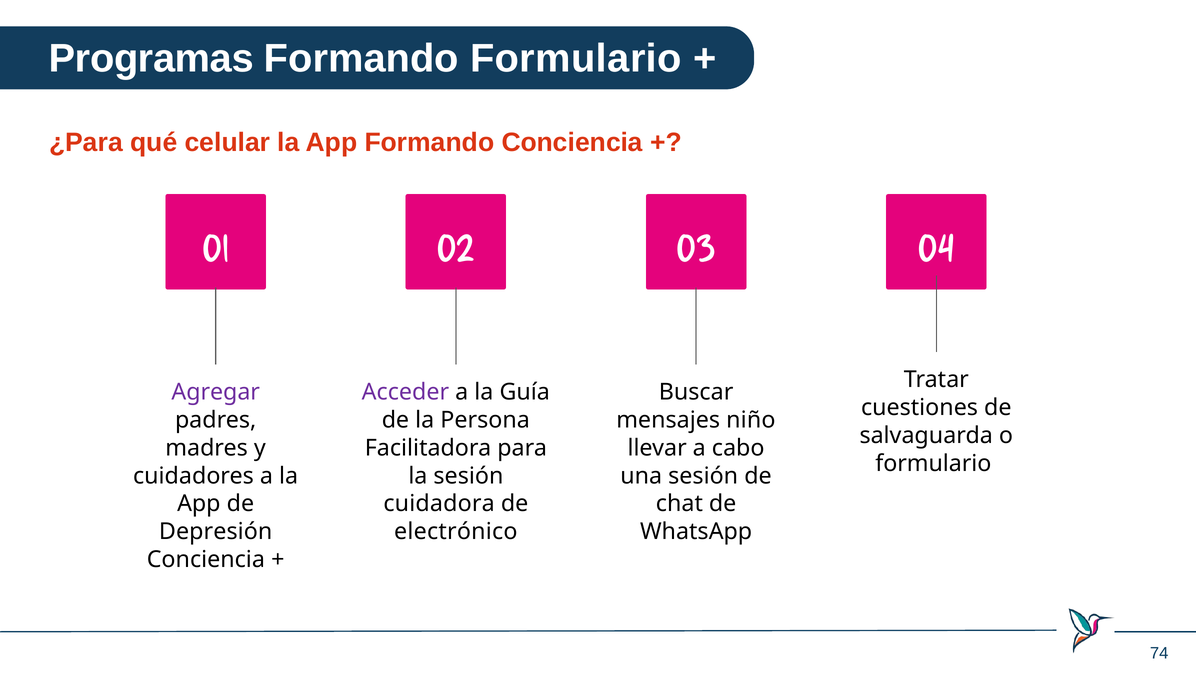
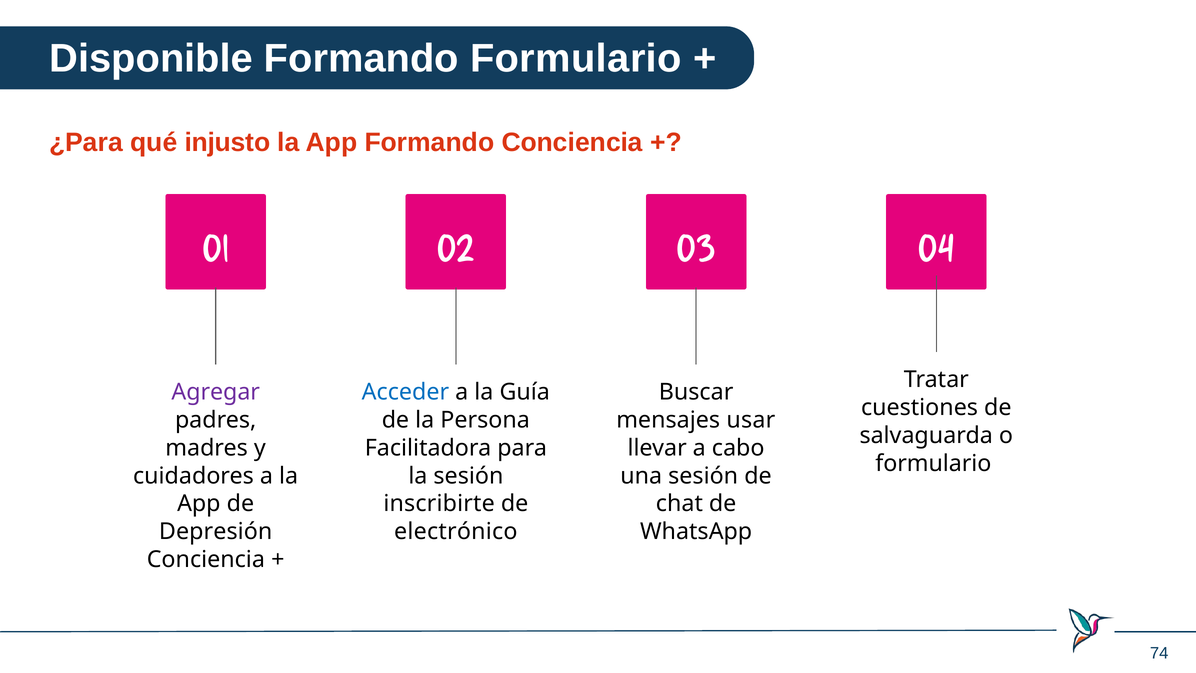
Programas: Programas -> Disponible (151, 59)
celular: celular -> injusto (227, 143)
Acceder colour: purple -> blue (405, 392)
niño: niño -> usar (751, 420)
cuidadora: cuidadora -> inscribirte (439, 504)
